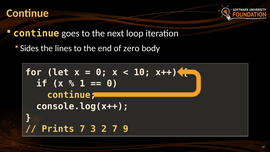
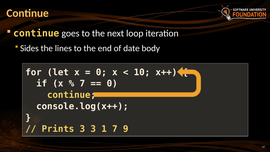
zero: zero -> date (131, 48)
1: 1 -> 7 (82, 84)
Prints 7: 7 -> 3 (82, 129)
2: 2 -> 1 (104, 129)
